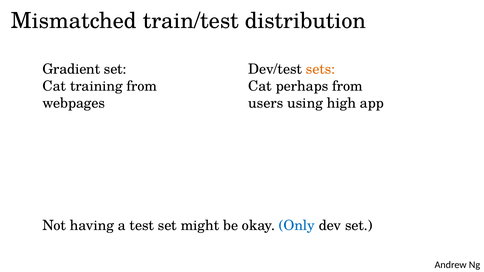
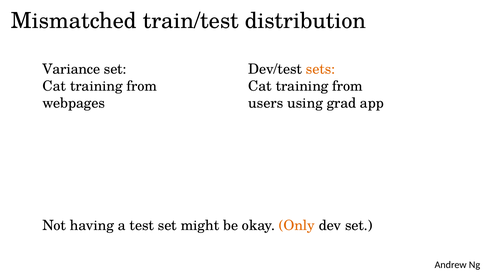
Gradient: Gradient -> Variance (71, 69)
perhaps: perhaps -> training (302, 86)
high: high -> grad (341, 103)
Only colour: blue -> orange (297, 226)
